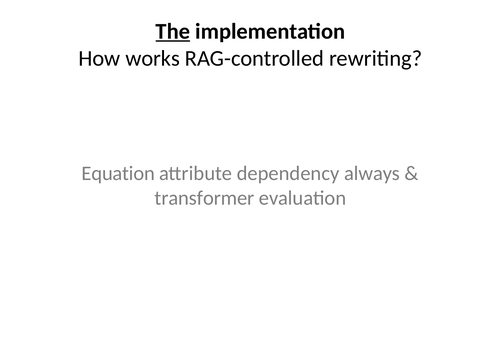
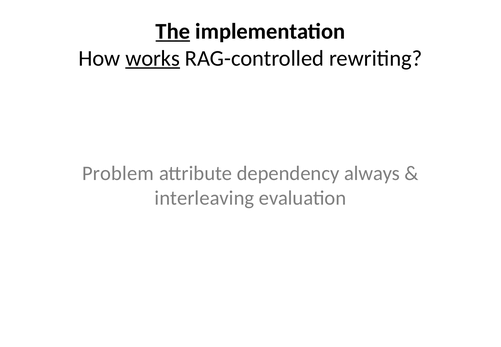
works underline: none -> present (153, 58)
Equation: Equation -> Problem (118, 173)
transformer: transformer -> interleaving (204, 198)
